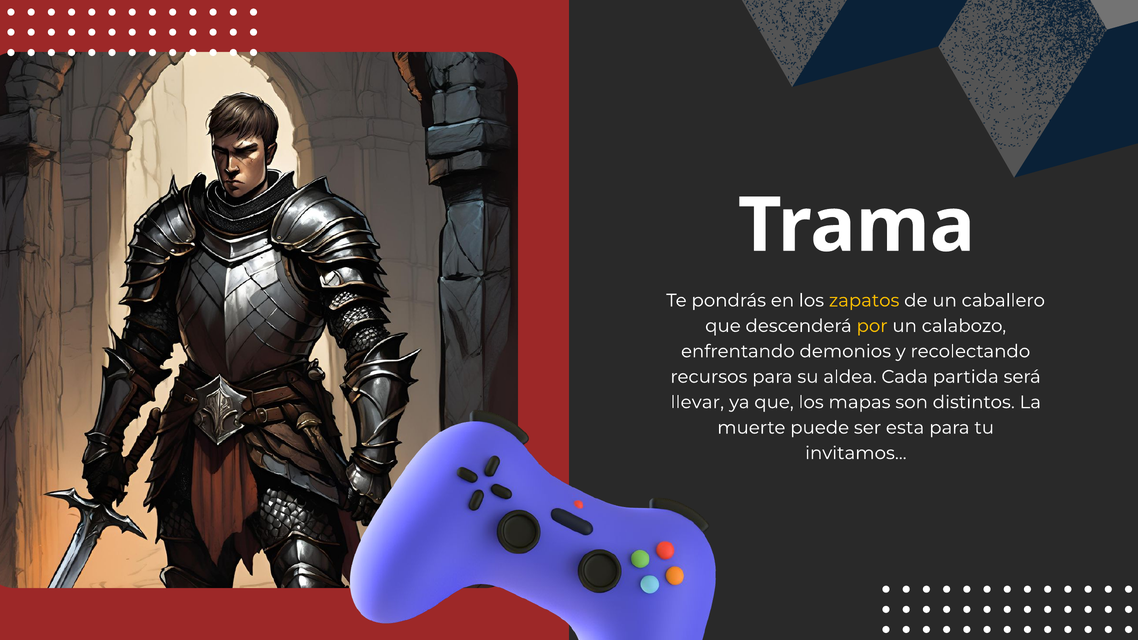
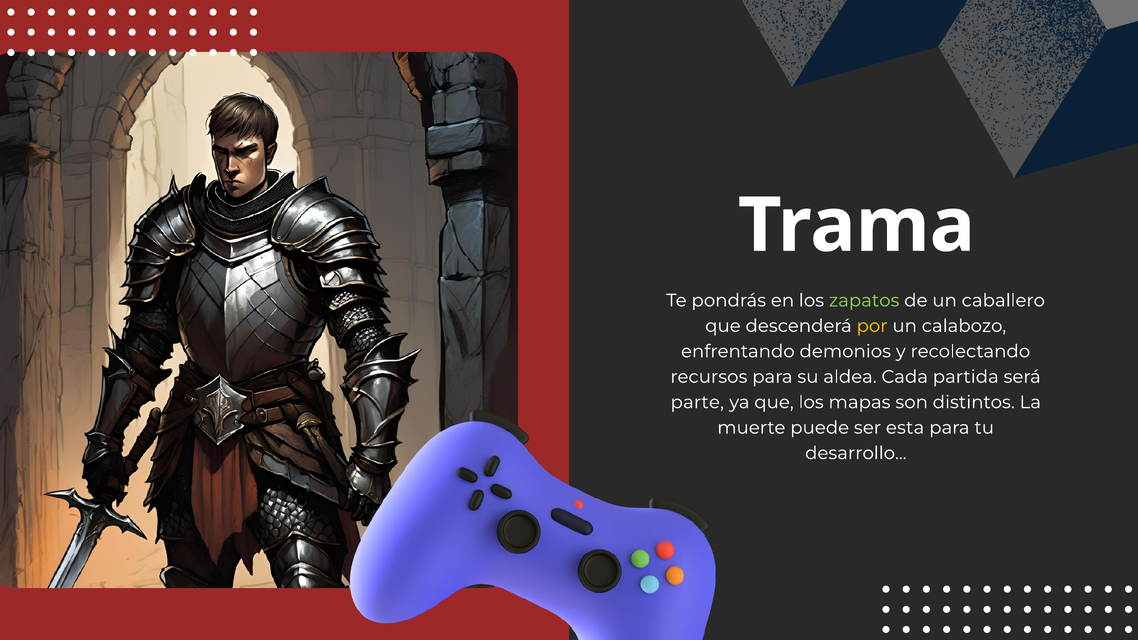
zapatos colour: yellow -> light green (864, 301)
llevar: llevar -> parte (697, 402)
invitamos: invitamos -> desarrollo (856, 453)
